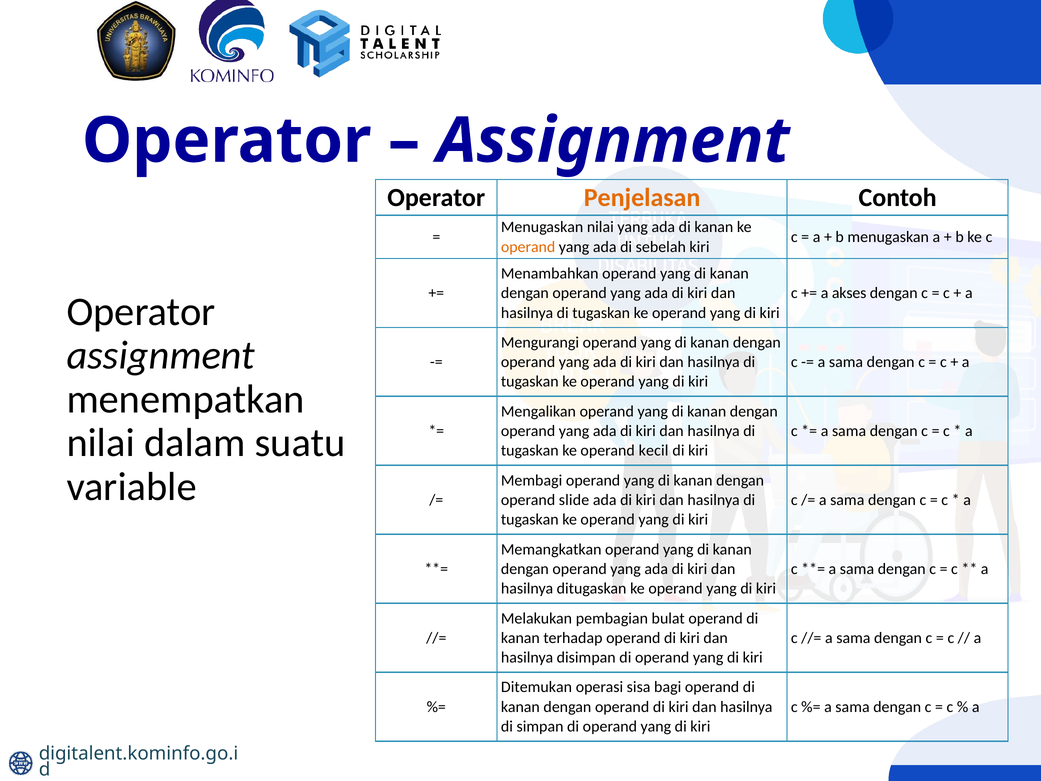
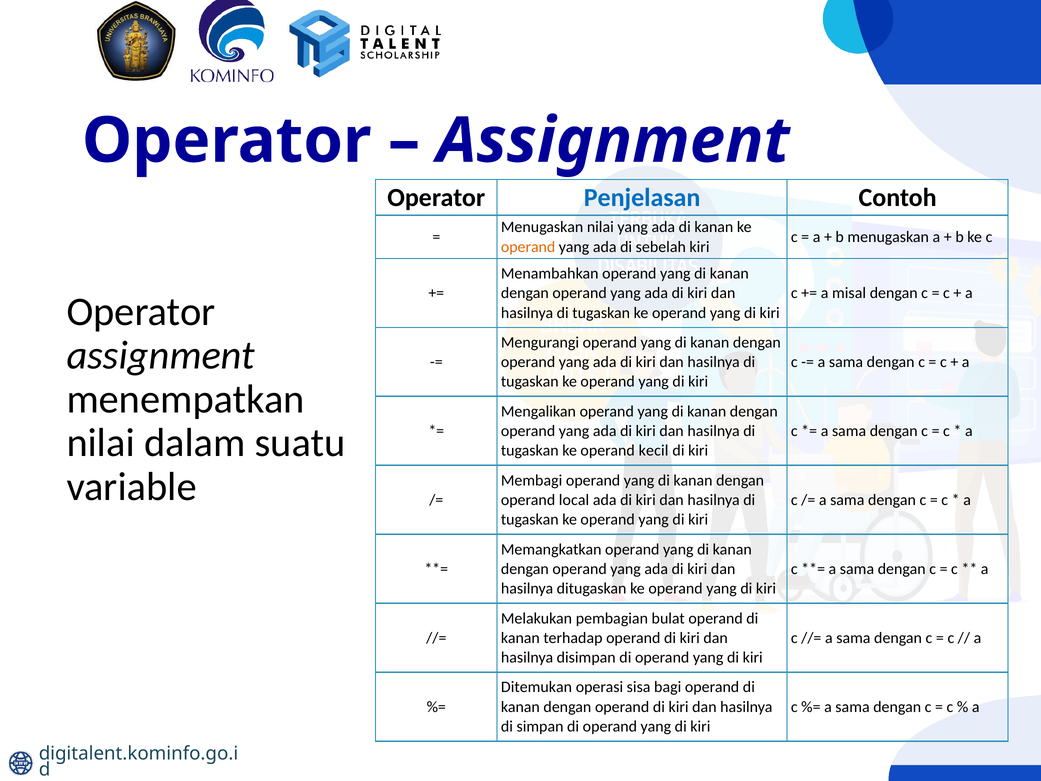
Penjelasan colour: orange -> blue (642, 198)
akses: akses -> misal (849, 293)
slide: slide -> local (574, 500)
